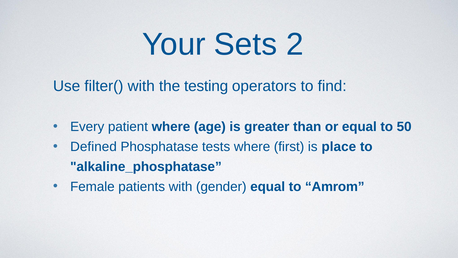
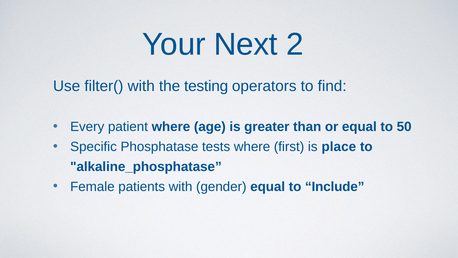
Sets: Sets -> Next (246, 44)
Defined: Defined -> Specific (94, 147)
Amrom: Amrom -> Include (335, 186)
